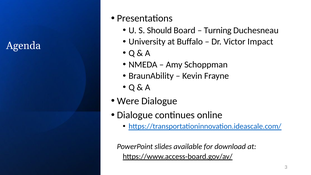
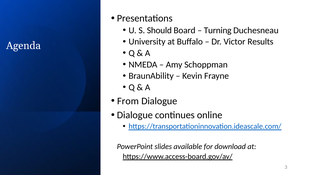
Impact: Impact -> Results (260, 42)
Were: Were -> From (128, 101)
